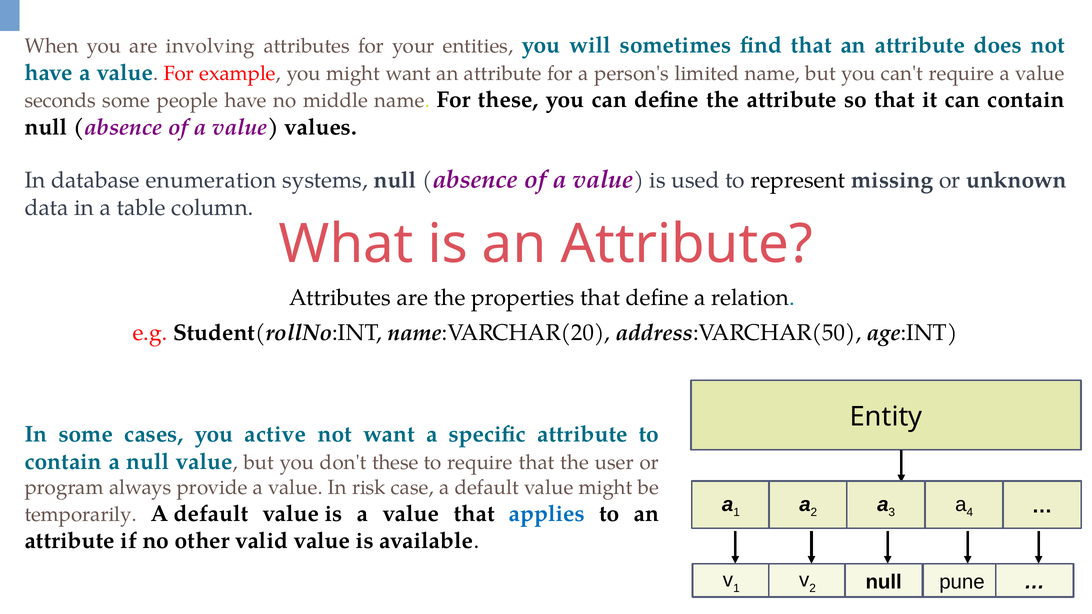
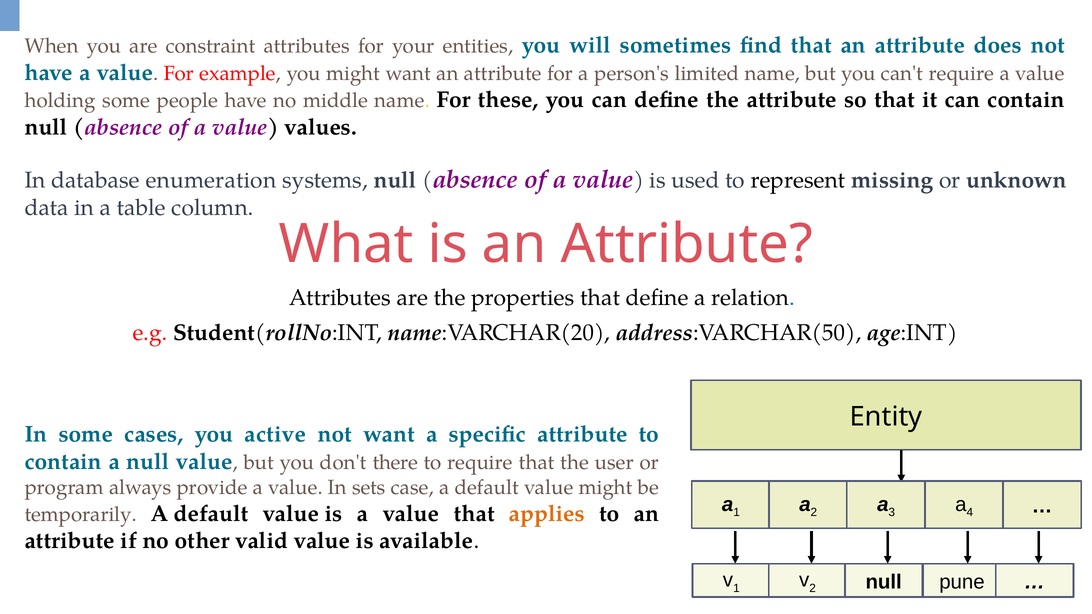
involving: involving -> constraint (211, 46)
seconds: seconds -> holding (60, 101)
don't these: these -> there (395, 463)
risk: risk -> sets (369, 488)
applies colour: blue -> orange (547, 514)
